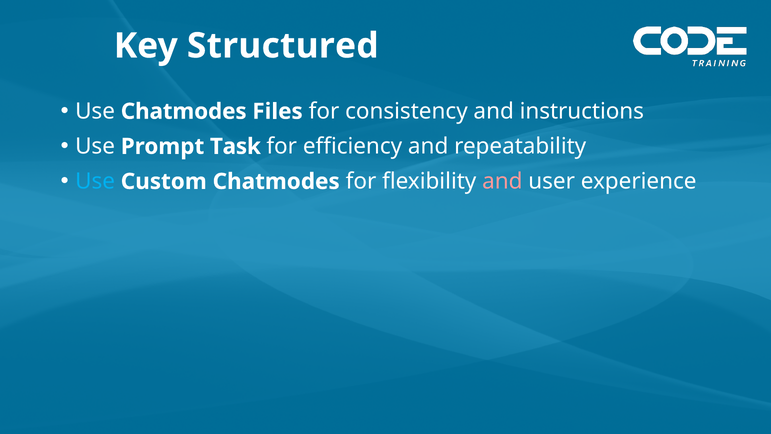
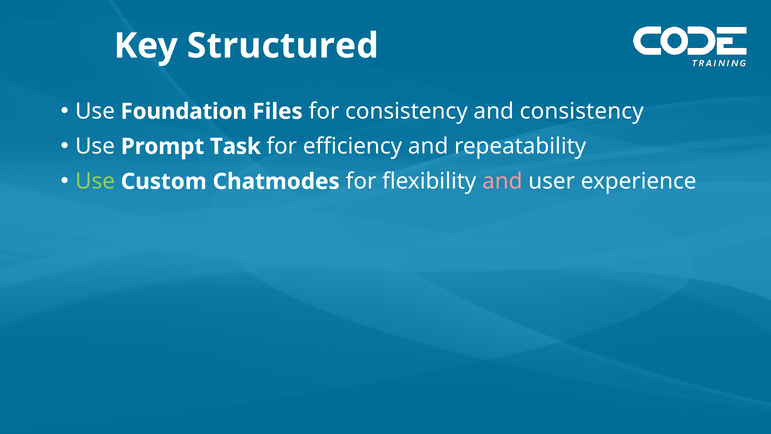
Use Chatmodes: Chatmodes -> Foundation (184, 111)
and instructions: instructions -> consistency (582, 111)
Use colour: light blue -> light green (95, 181)
